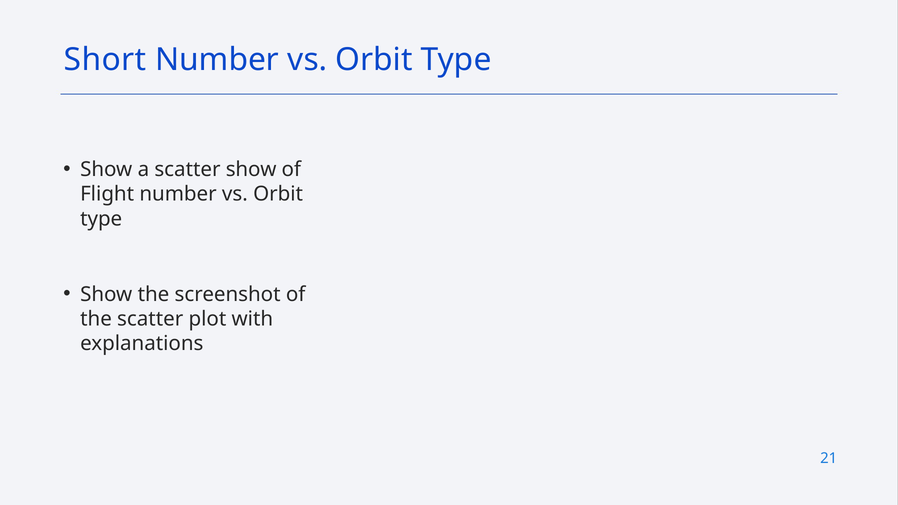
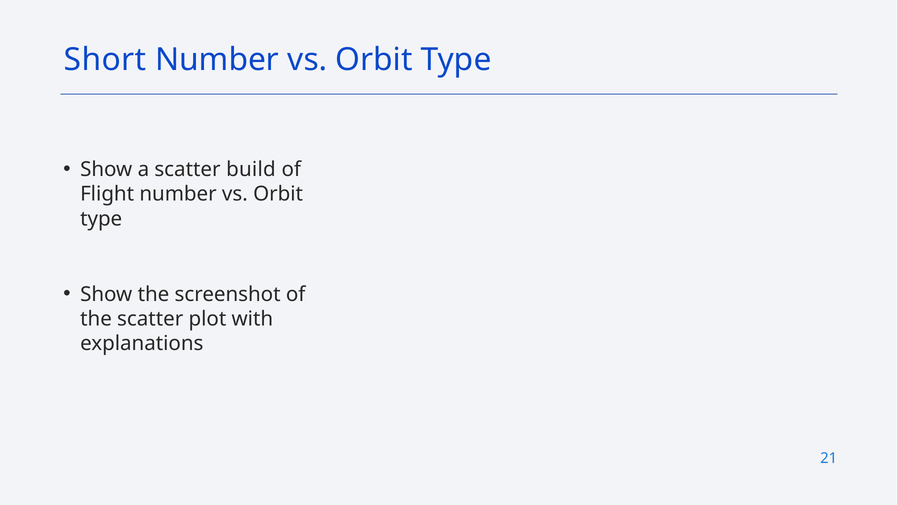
scatter show: show -> build (251, 170)
